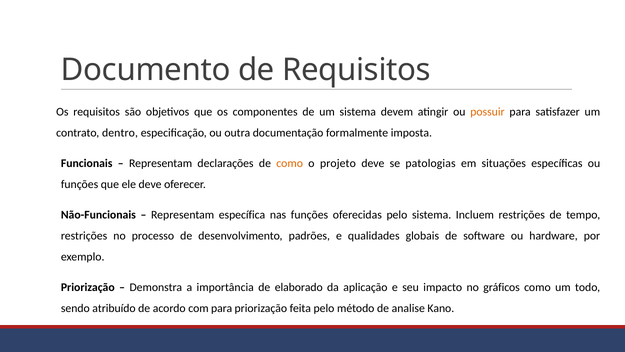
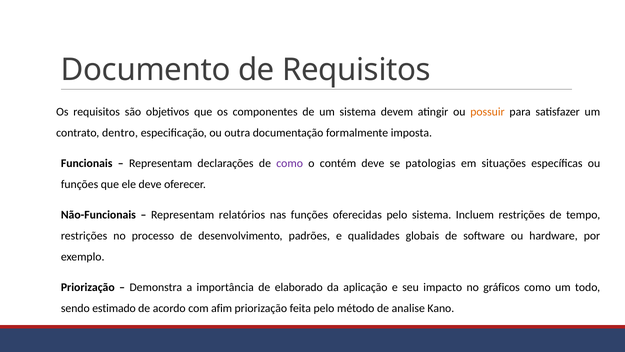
como colour: orange -> purple (290, 163)
projeto: projeto -> contém (338, 163)
específica: específica -> relatórios (242, 214)
atribuído: atribuído -> estimado (114, 308)
com para: para -> afim (222, 308)
